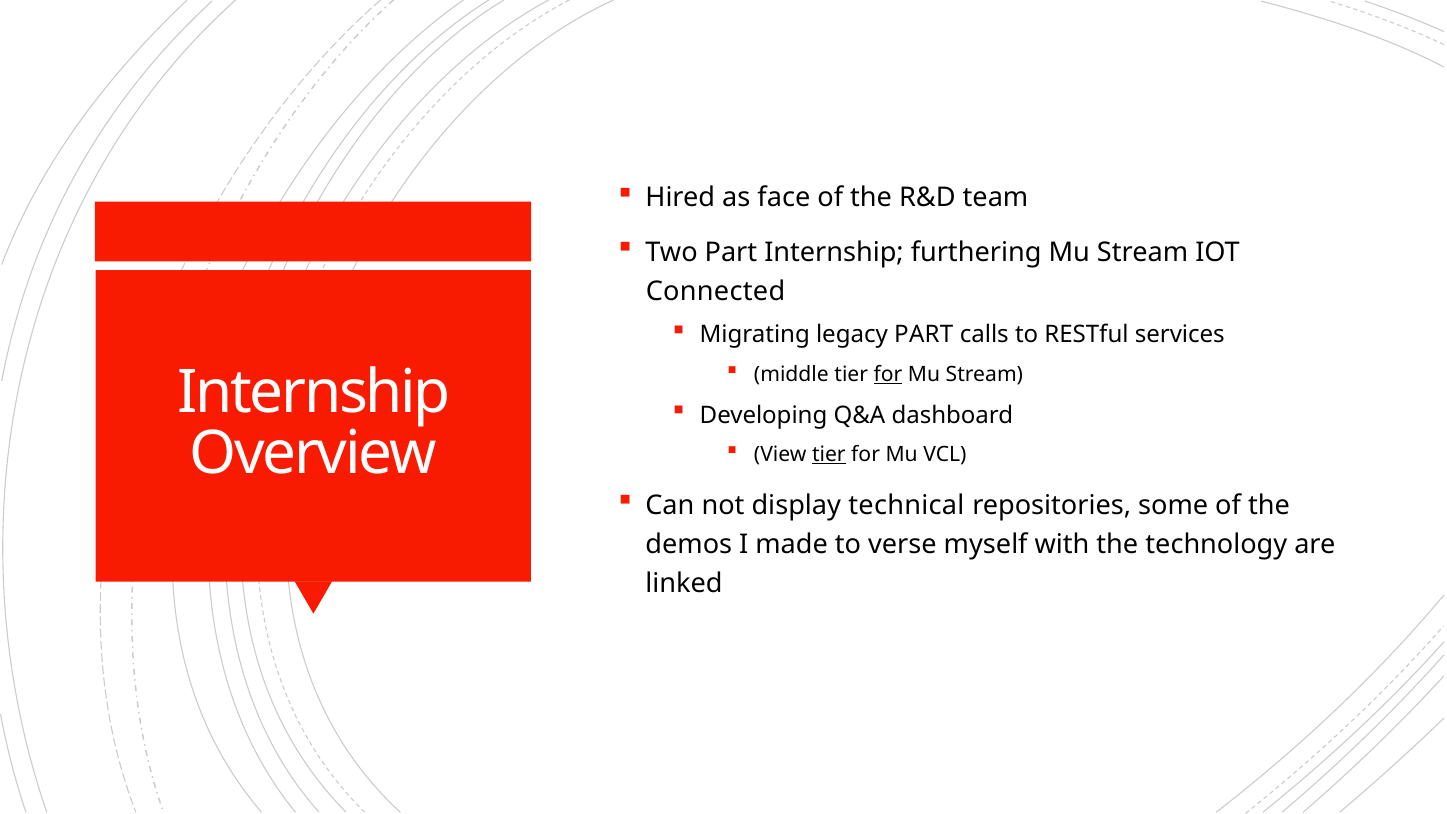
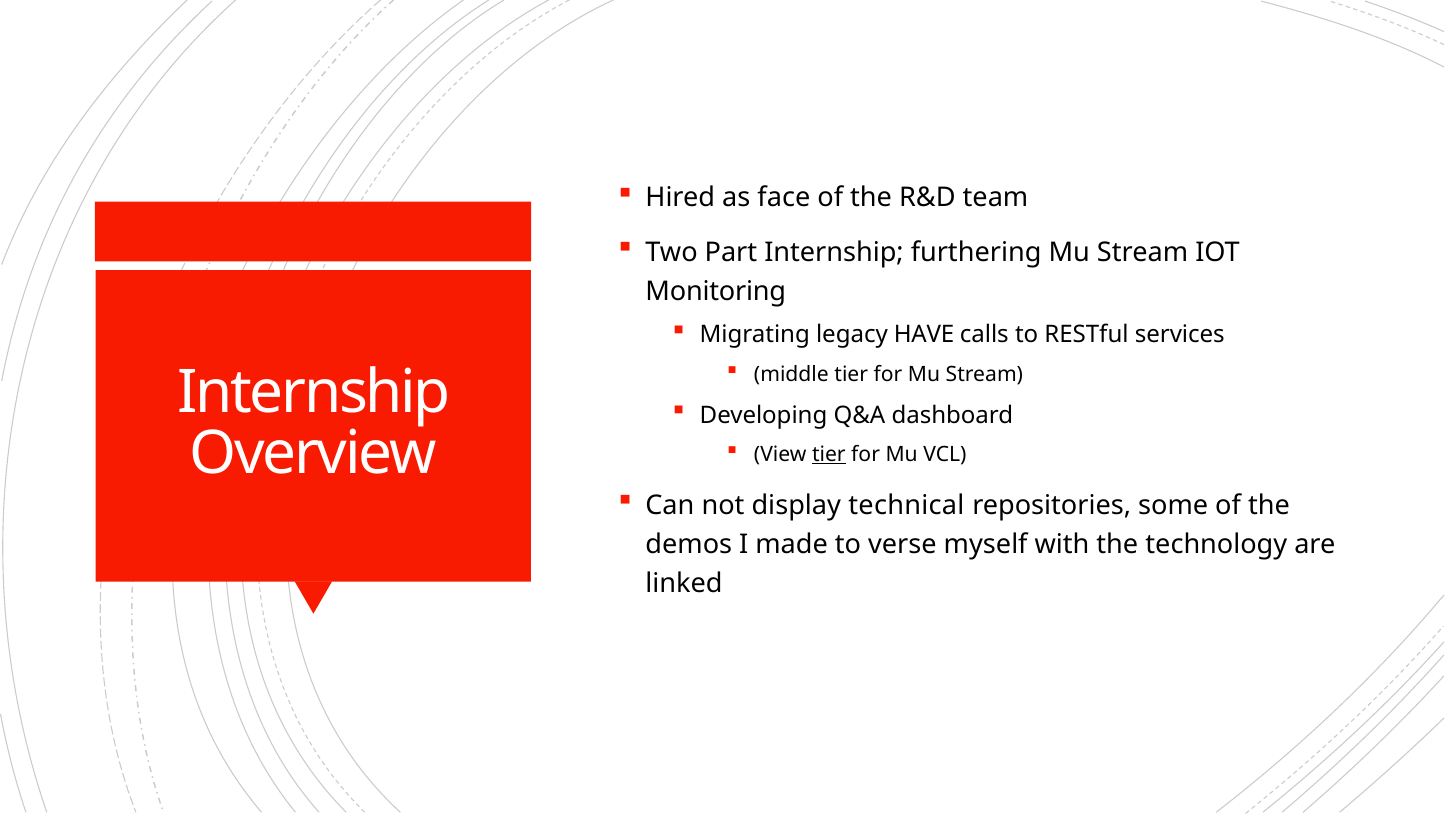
Connected: Connected -> Monitoring (716, 291)
legacy PART: PART -> HAVE (924, 335)
for underline: present -> none (888, 374)
